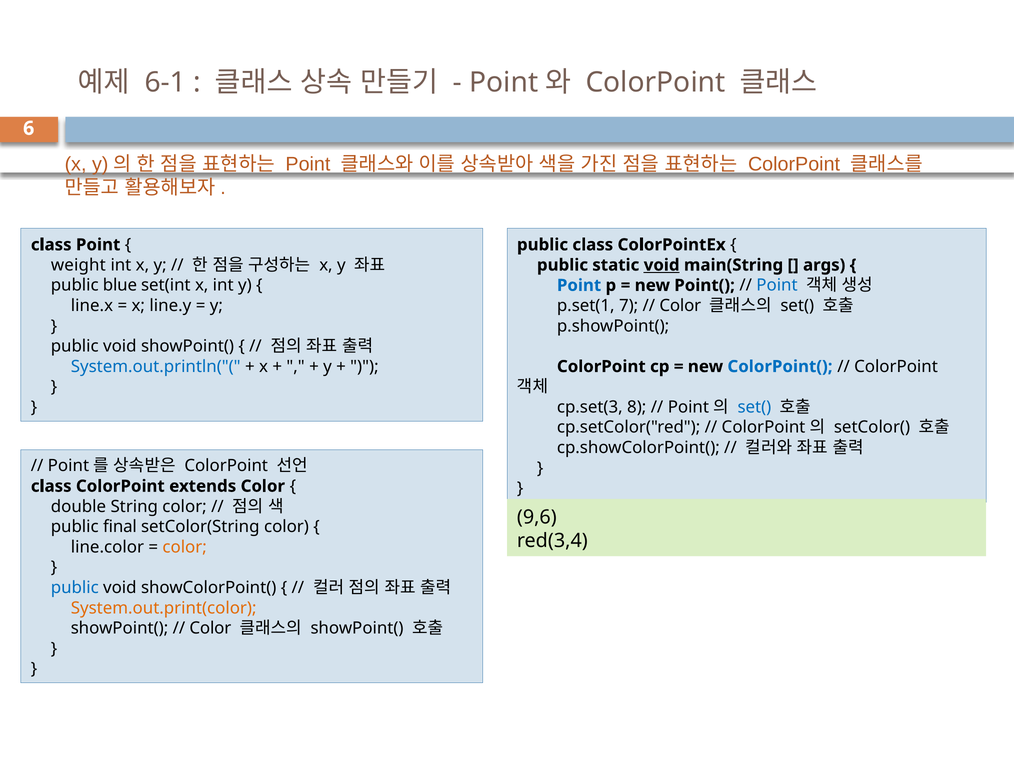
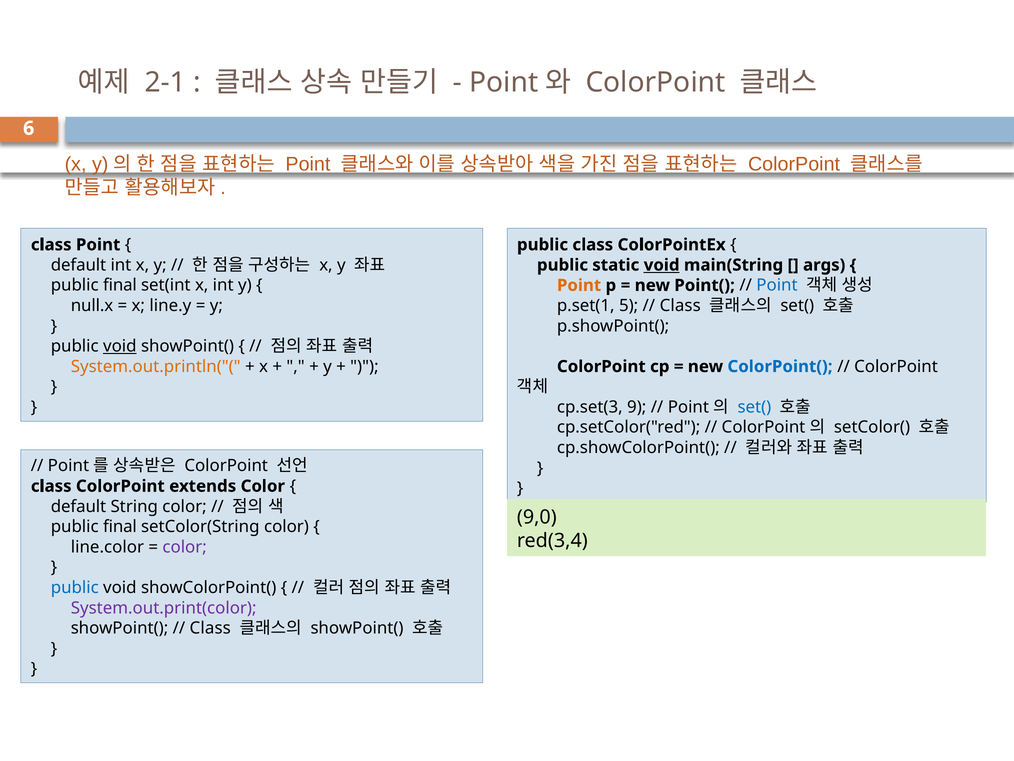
6-1: 6-1 -> 2-1 (165, 82)
weight: weight -> default (78, 265)
blue: blue -> final (120, 285)
Point colour: blue -> orange (579, 285)
line.x: line.x -> null.x (92, 305)
7: 7 -> 5 (629, 305)
Color: Color -> Class (680, 305)
void underline: none -> present (120, 346)
System.out.println("( colour: blue -> orange (156, 366)
8: 8 -> 9 (637, 407)
double: double -> default (78, 506)
9,6: 9,6 -> 9,0 (537, 517)
color colour: orange -> purple (185, 547)
System.out.print(color colour: orange -> purple (164, 608)
Color: Color -> Class (210, 628)
